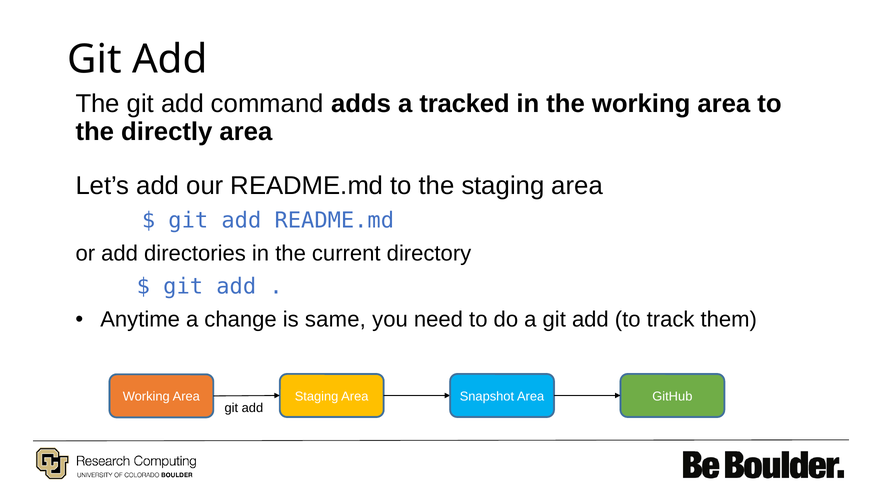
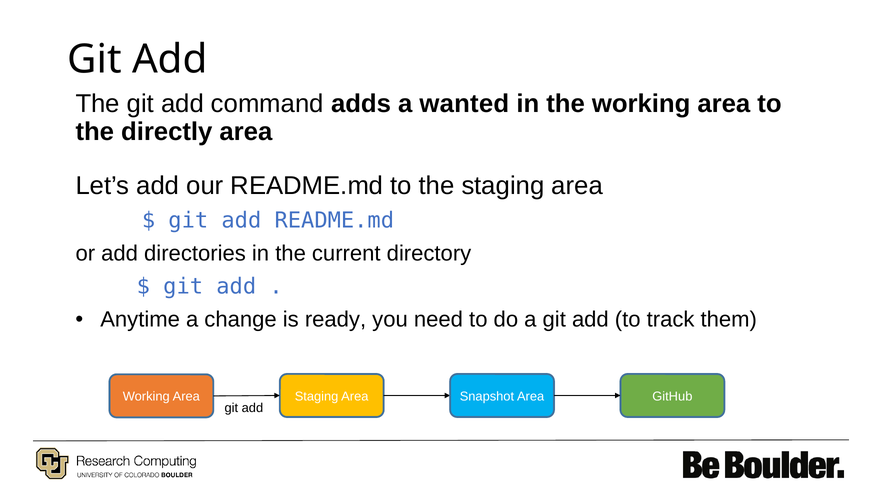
tracked: tracked -> wanted (464, 104)
same: same -> ready (336, 320)
